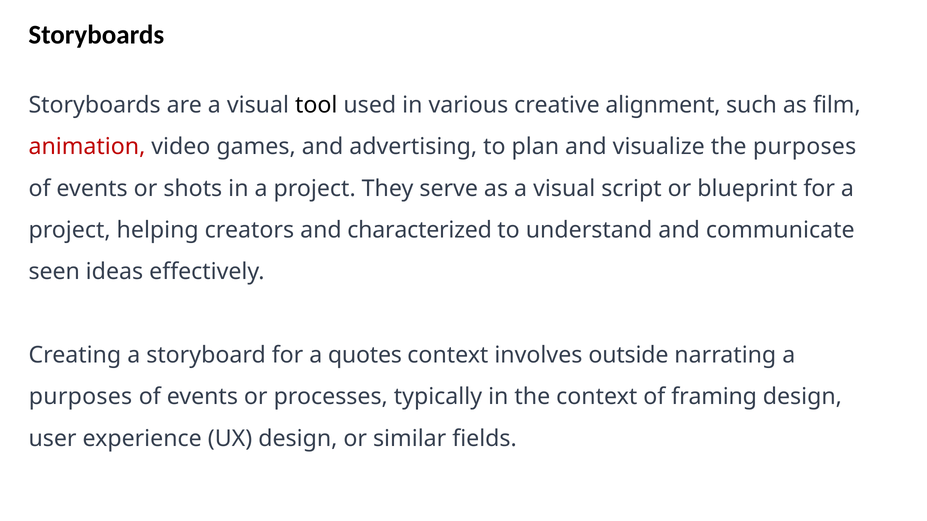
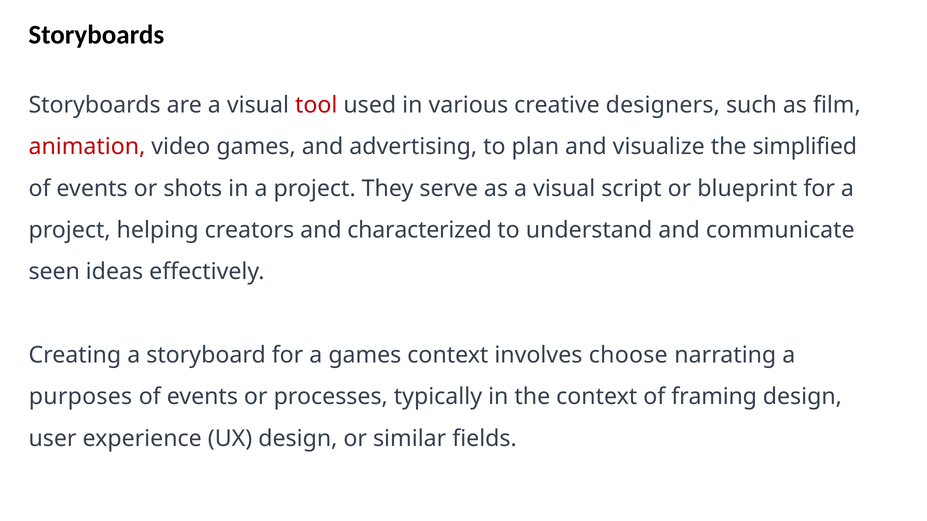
tool colour: black -> red (316, 105)
alignment: alignment -> designers (663, 105)
the purposes: purposes -> simplified (805, 147)
a quotes: quotes -> games (365, 355)
outside: outside -> choose (628, 355)
